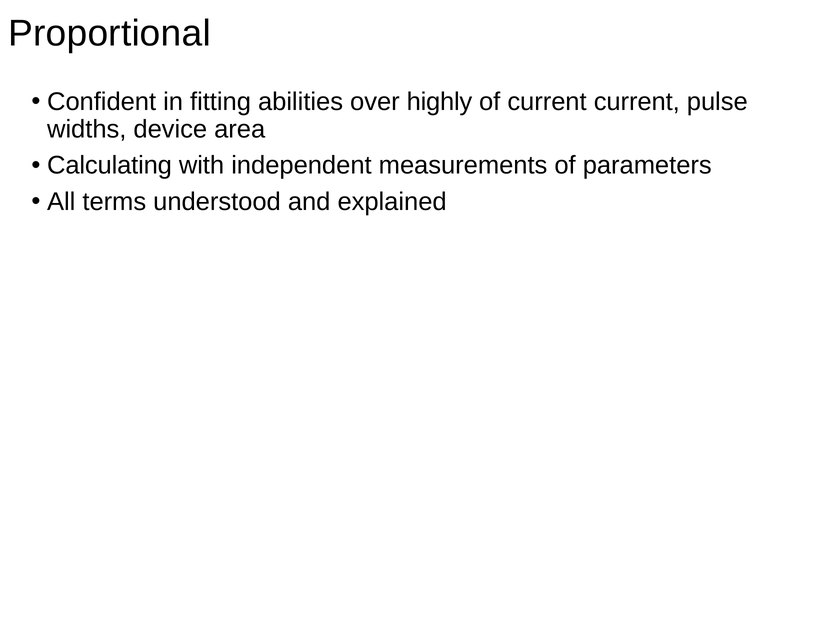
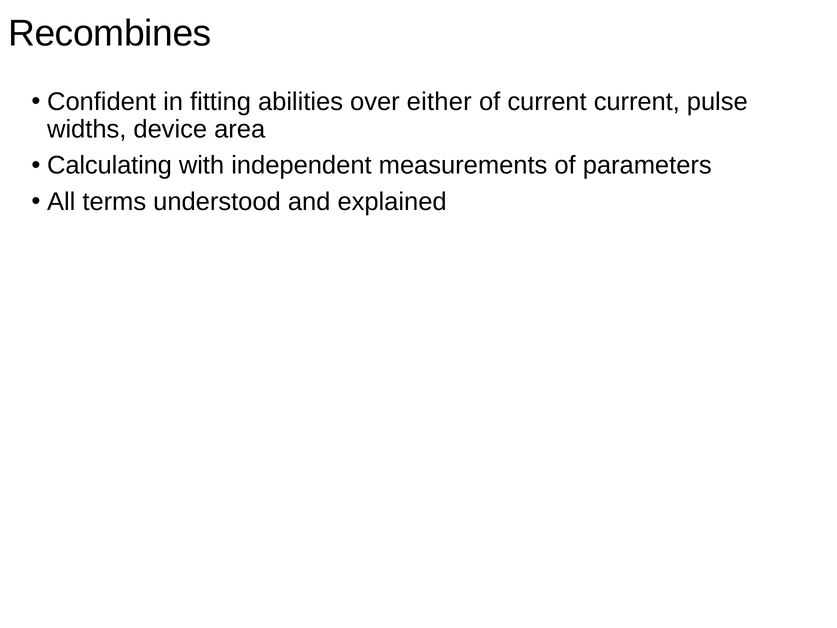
Proportional: Proportional -> Recombines (110, 33)
highly: highly -> either (439, 102)
